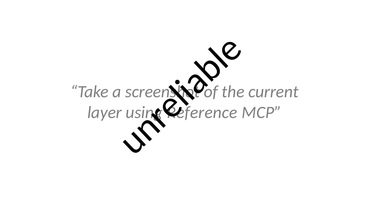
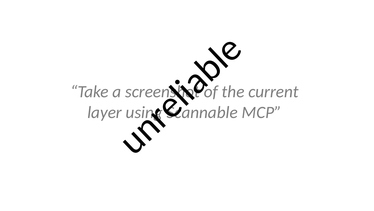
Reference: Reference -> Scannable (202, 112)
